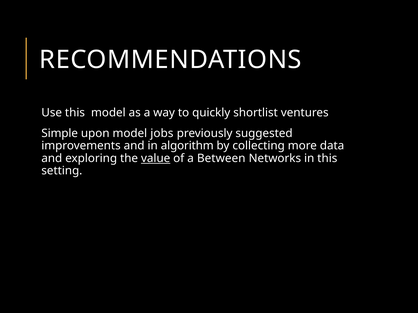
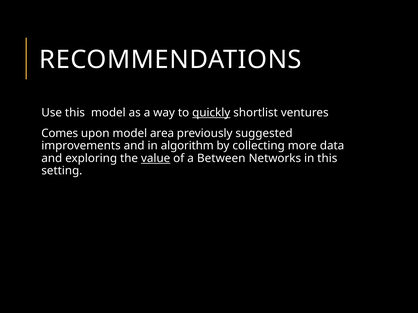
quickly underline: none -> present (211, 113)
Simple: Simple -> Comes (60, 133)
jobs: jobs -> area (162, 133)
